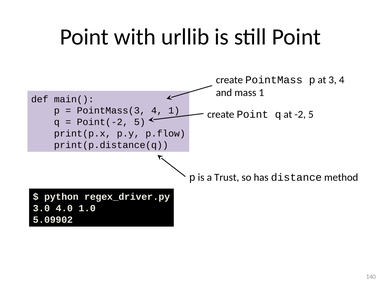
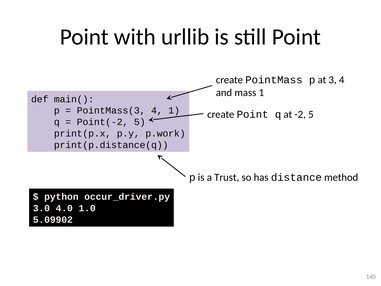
p.flow: p.flow -> p.work (165, 133)
regex_driver.py: regex_driver.py -> occur_driver.py (127, 197)
